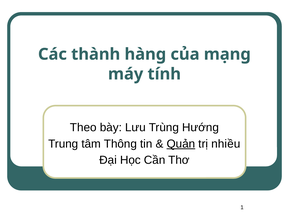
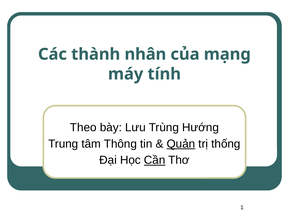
hàng: hàng -> nhân (145, 54)
nhiều: nhiều -> thống (226, 144)
Cần underline: none -> present (155, 160)
